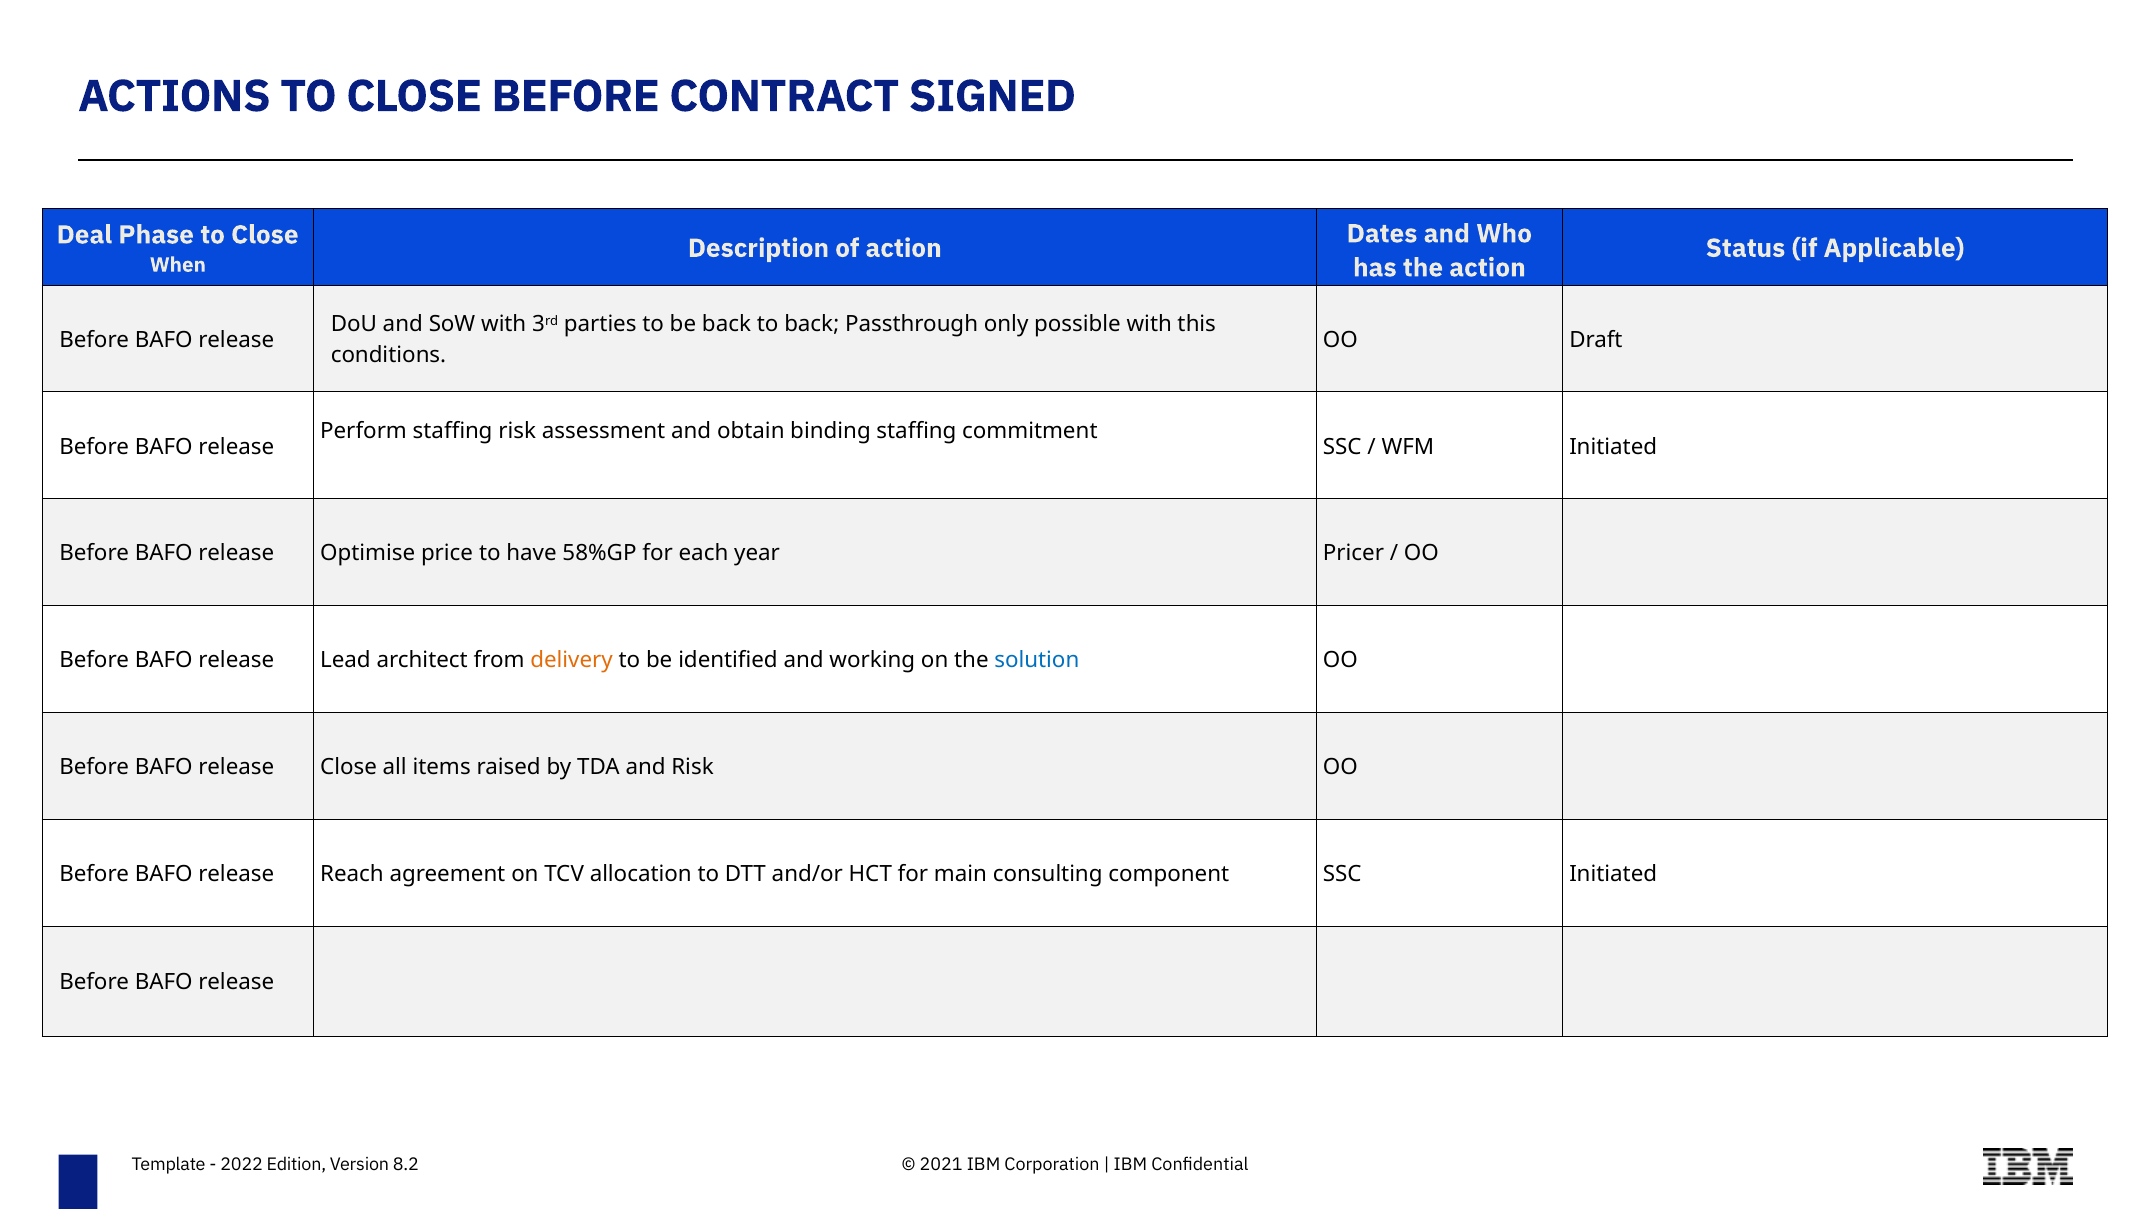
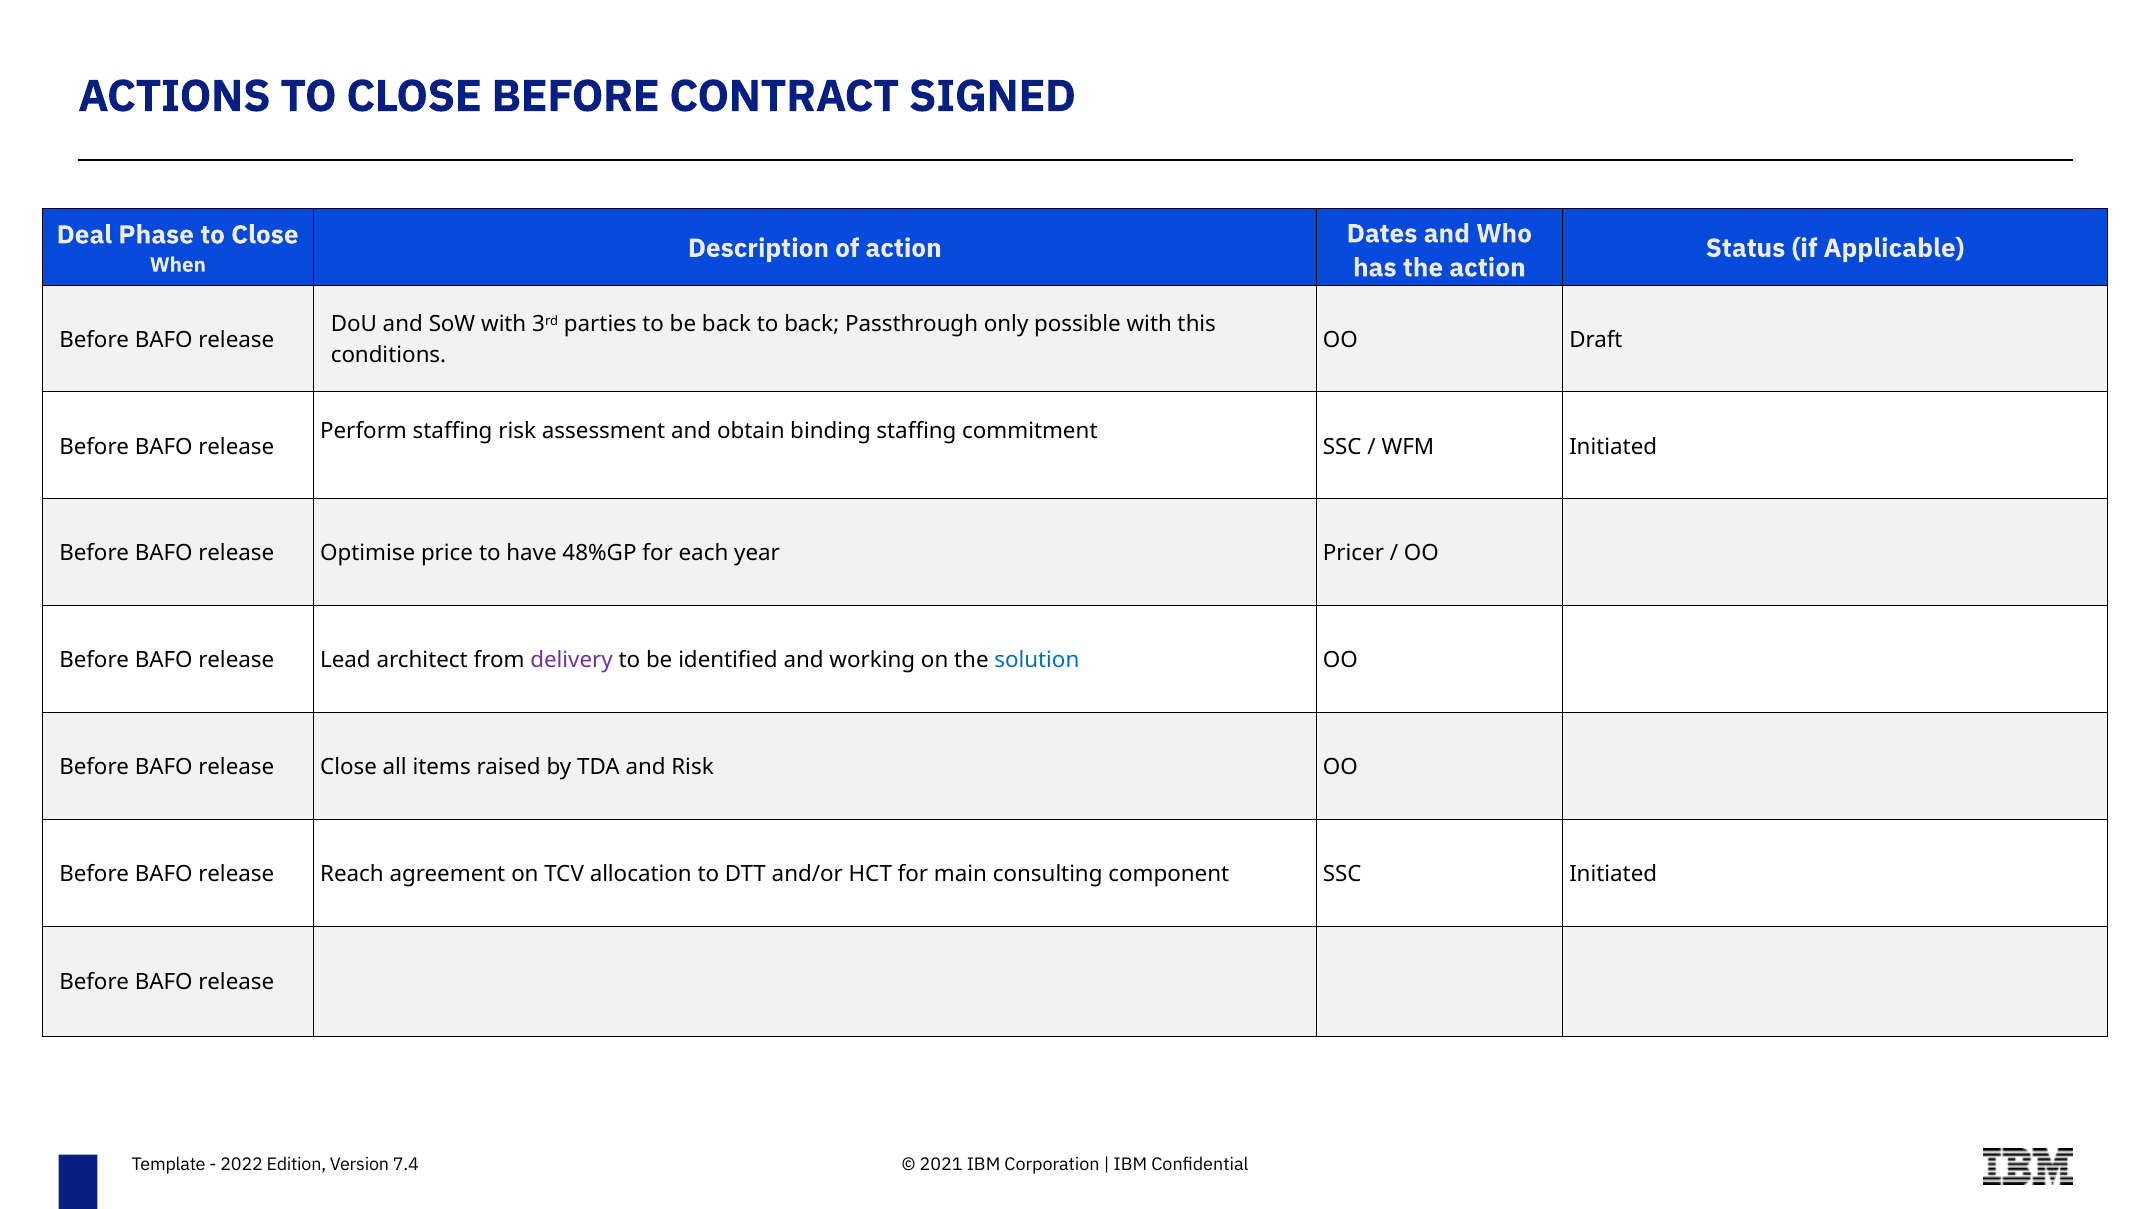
58%GP: 58%GP -> 48%GP (599, 554)
delivery colour: orange -> purple (572, 661)
8.2: 8.2 -> 7.4 (406, 1165)
